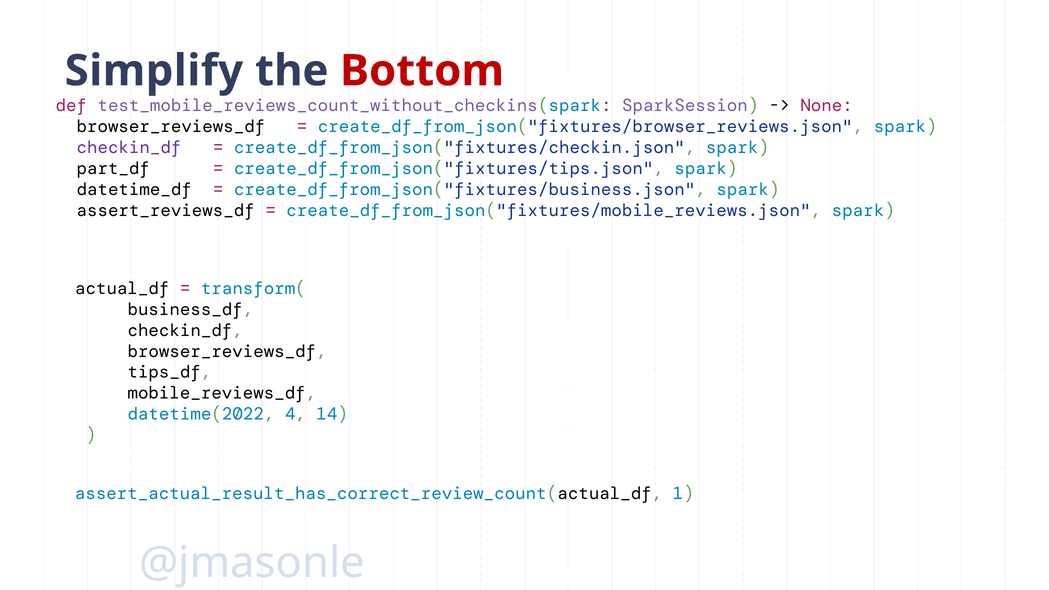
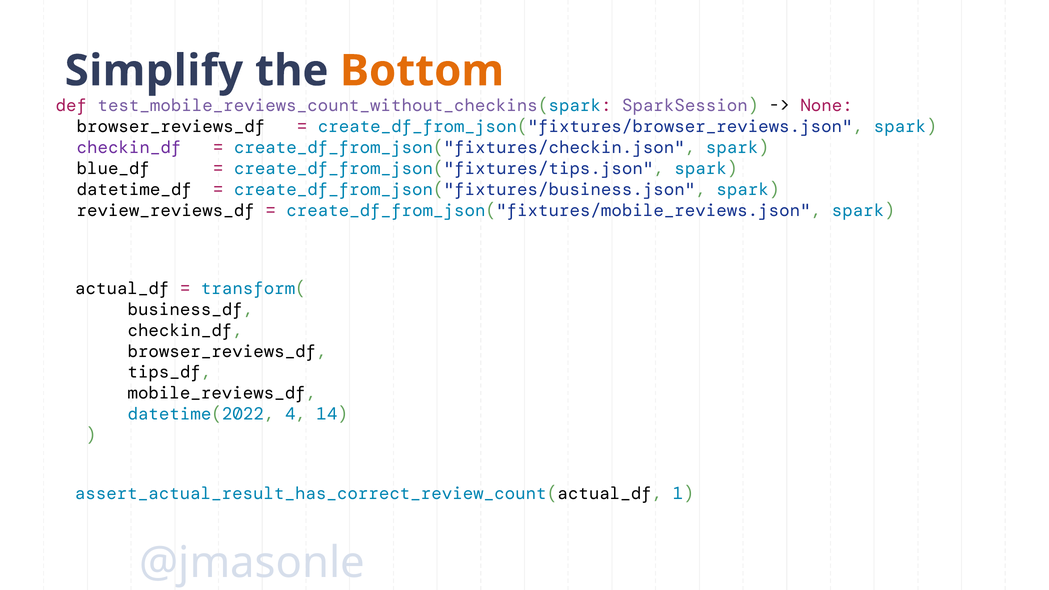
Bottom colour: red -> orange (422, 71)
part_df: part_df -> blue_df (113, 169)
assert_reviews_df: assert_reviews_df -> review_reviews_df (166, 211)
